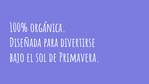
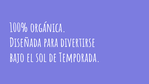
Primavera: Primavera -> Temporada (80, 58)
